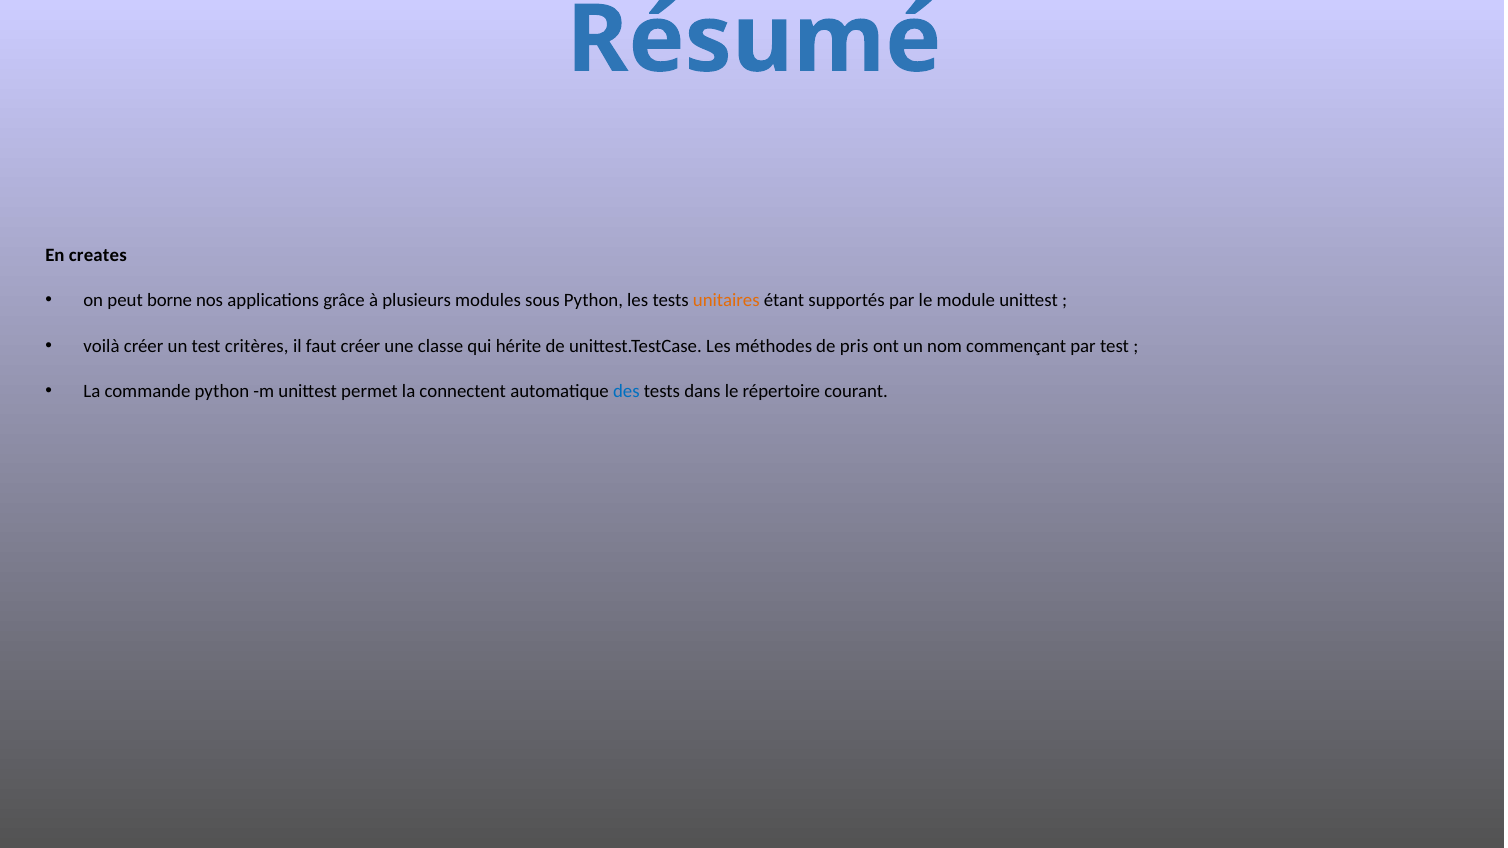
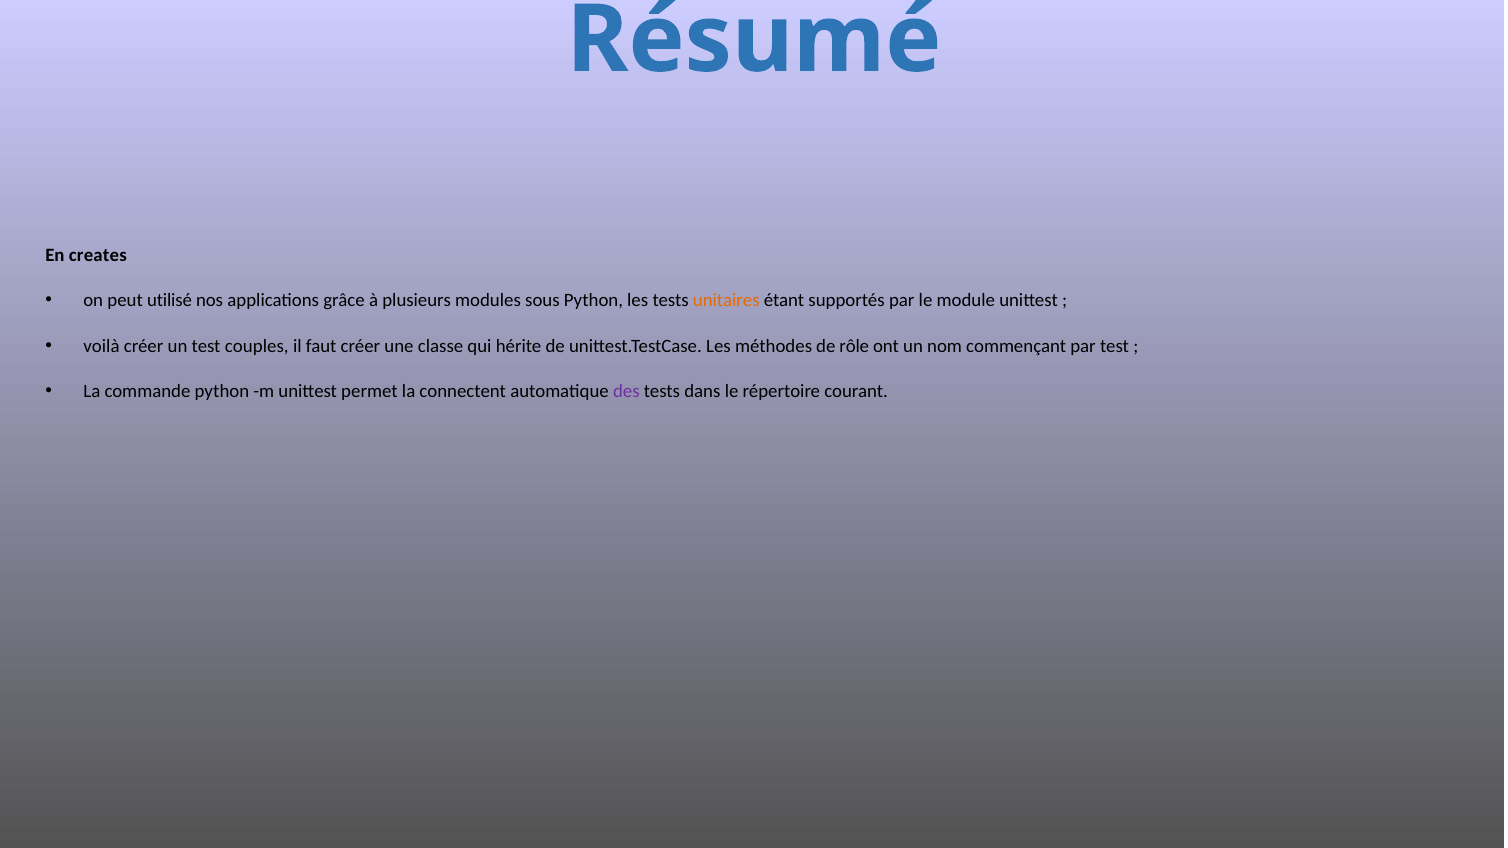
borne: borne -> utilisé (170, 301)
critères: critères -> couples (257, 346)
pris: pris -> rôle (854, 346)
des colour: blue -> purple (626, 391)
